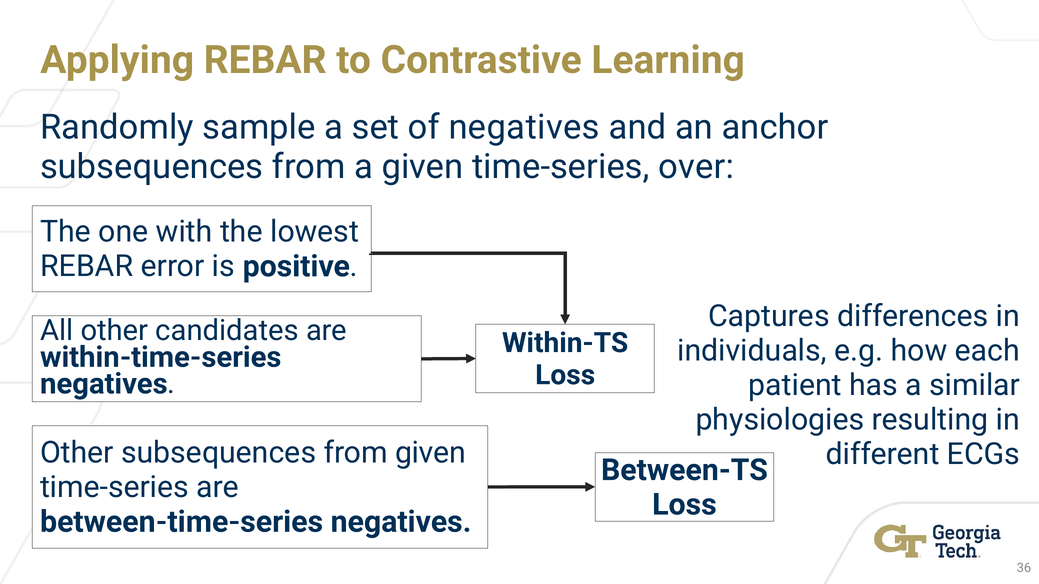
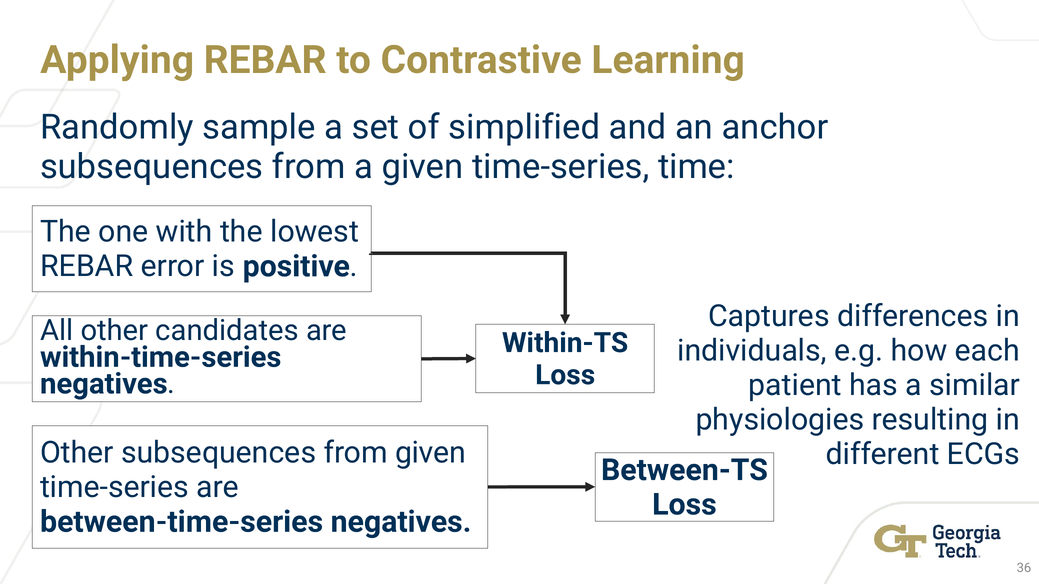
of negatives: negatives -> simplified (524, 128)
over: over -> time (696, 167)
